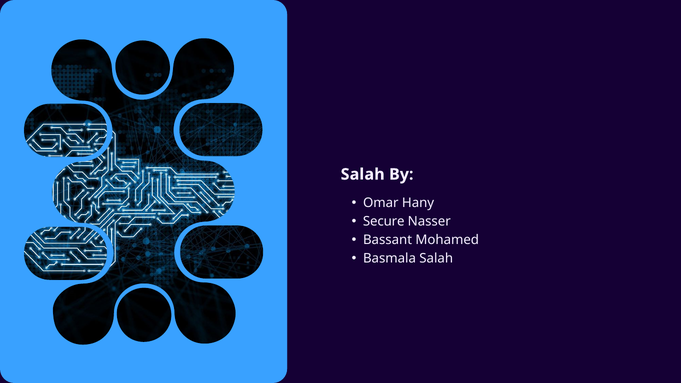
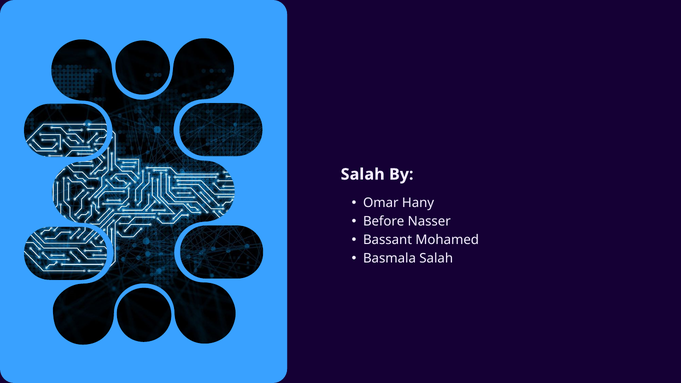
Secure: Secure -> Before (384, 222)
